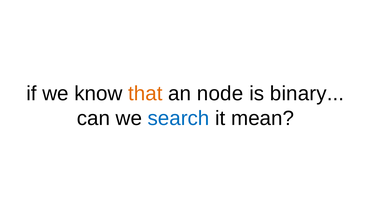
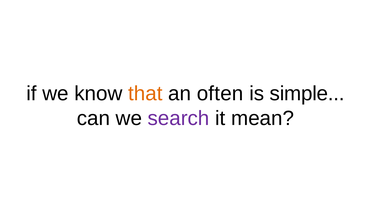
node: node -> often (220, 93)
binary: binary -> simple (307, 93)
search colour: blue -> purple (179, 118)
